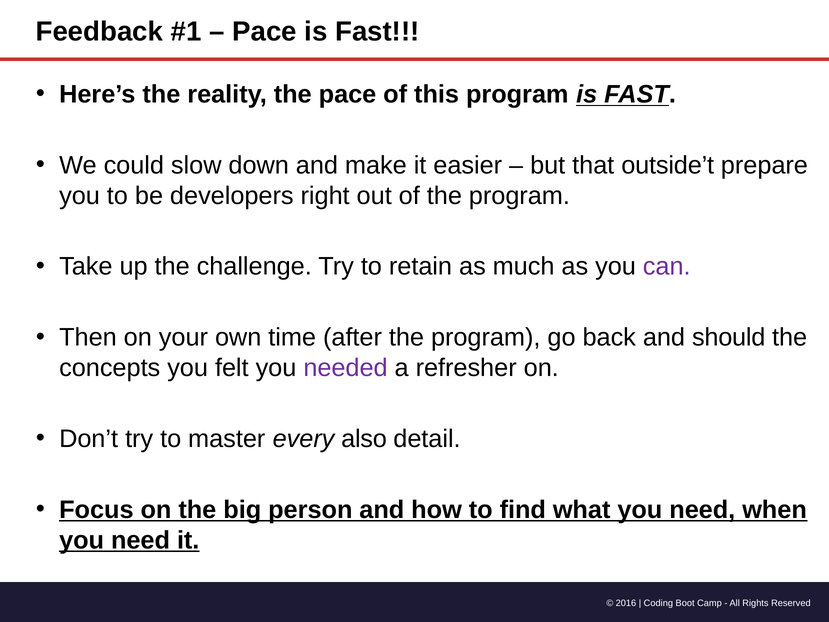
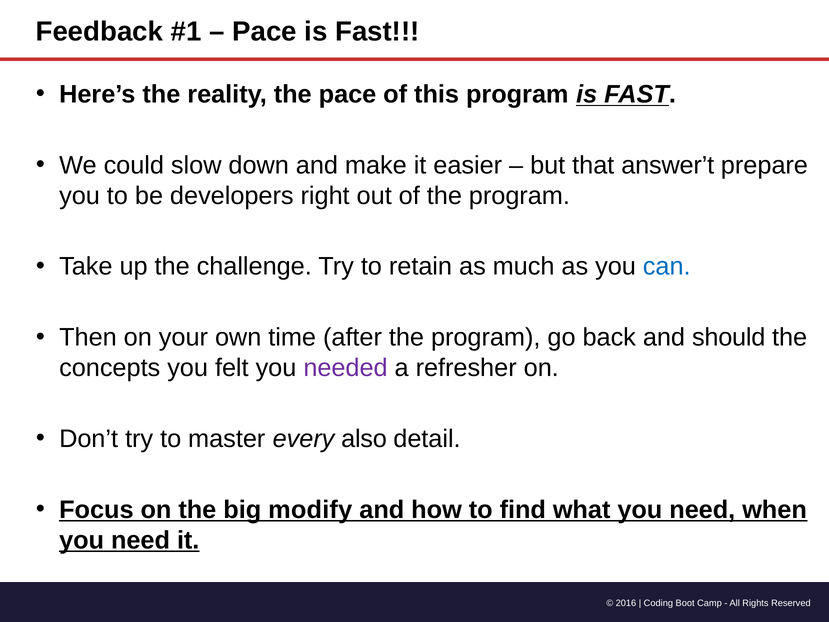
outside’t: outside’t -> answer’t (668, 165)
can colour: purple -> blue (667, 267)
person: person -> modify (310, 510)
